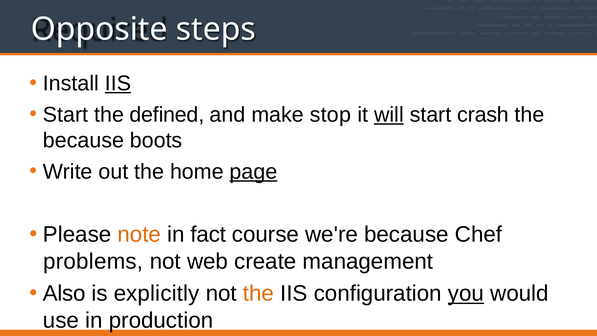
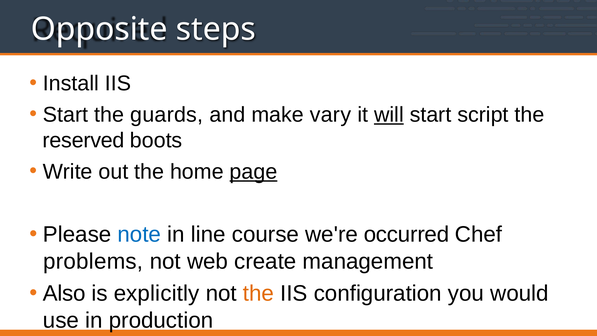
IIS underline: present -> none (118, 83)
defined: defined -> guards (167, 115)
stop: stop -> vary (330, 115)
crash: crash -> script (483, 115)
because: because -> reserved (84, 140)
note colour: orange -> blue (139, 234)
fact: fact -> line (208, 234)
we're because: because -> occurred (407, 234)
you underline: present -> none (466, 293)
